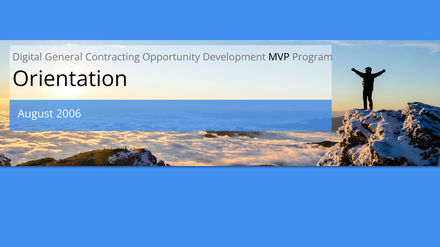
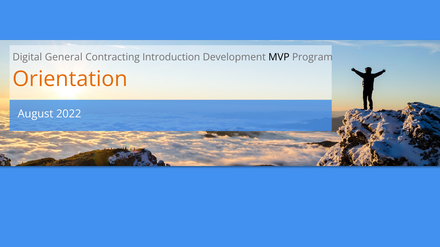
Opportunity: Opportunity -> Introduction (171, 57)
Orientation colour: black -> orange (70, 79)
2006: 2006 -> 2022 (69, 114)
